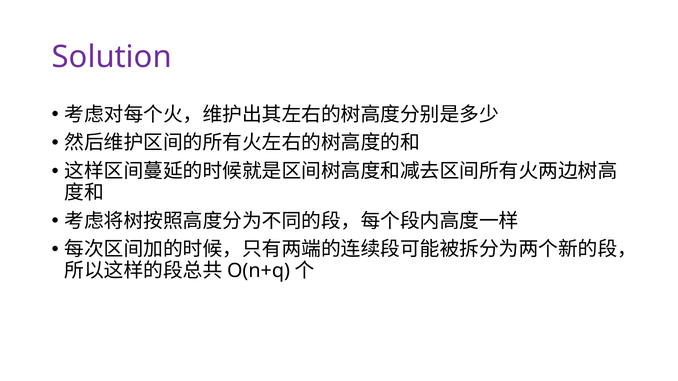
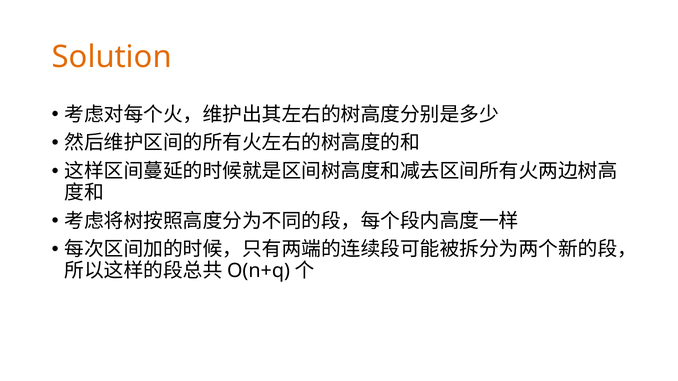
Solution colour: purple -> orange (112, 57)
